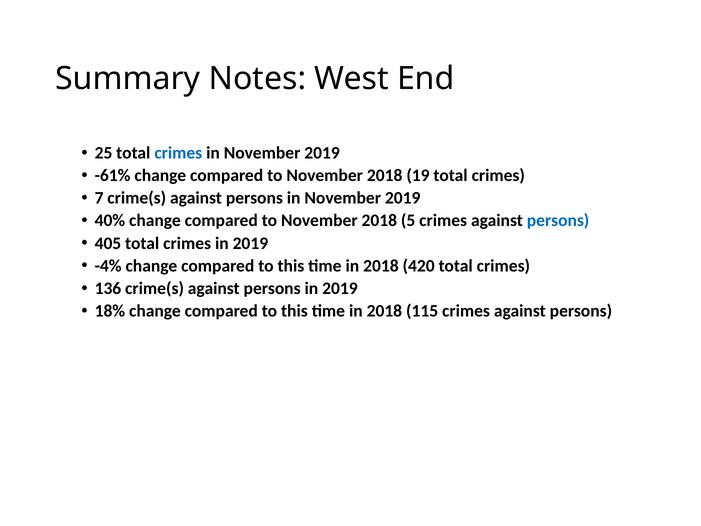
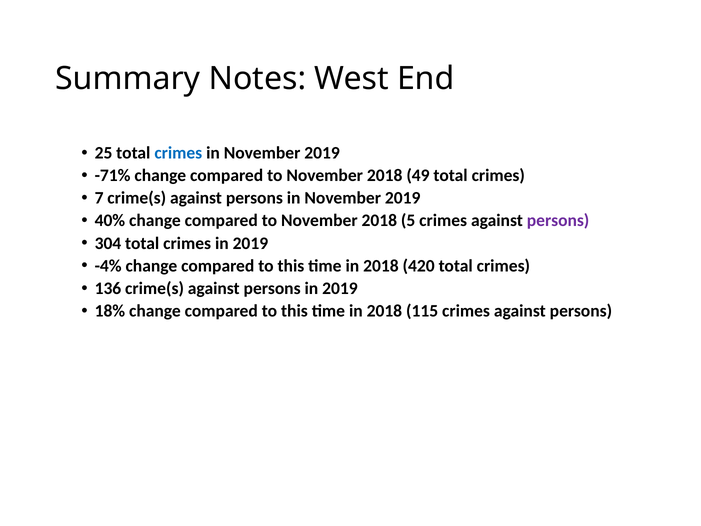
-61%: -61% -> -71% (113, 175)
19: 19 -> 49 (418, 175)
persons colour: blue -> purple (558, 221)
405: 405 -> 304 (108, 243)
